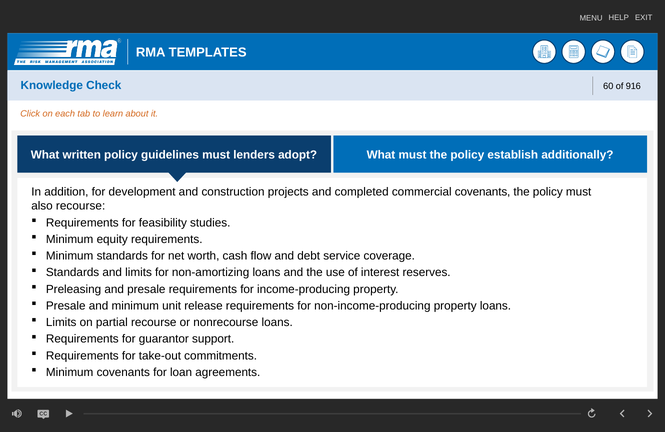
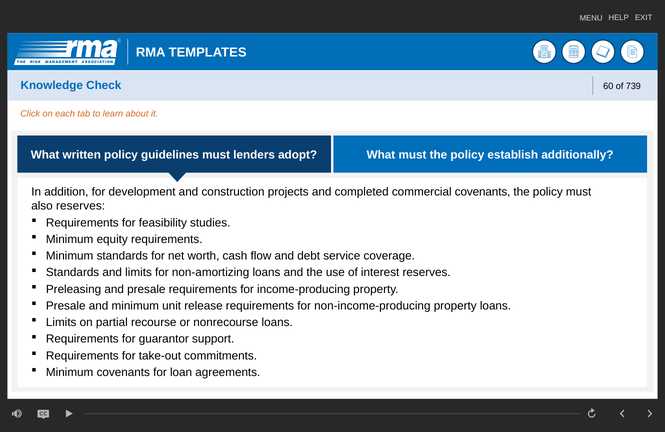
916: 916 -> 739 (633, 86)
also recourse: recourse -> reserves (81, 206)
